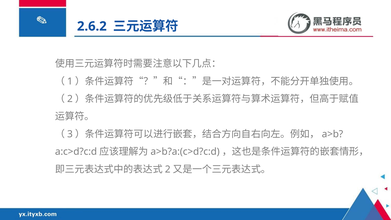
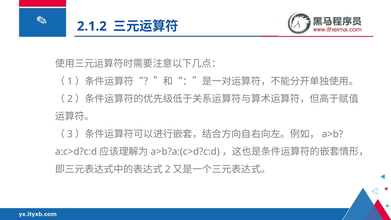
2.6.2: 2.6.2 -> 2.1.2 (92, 26)
